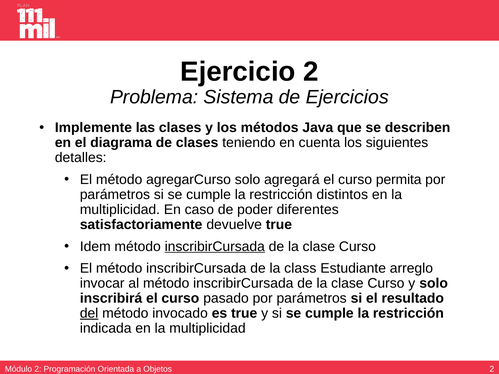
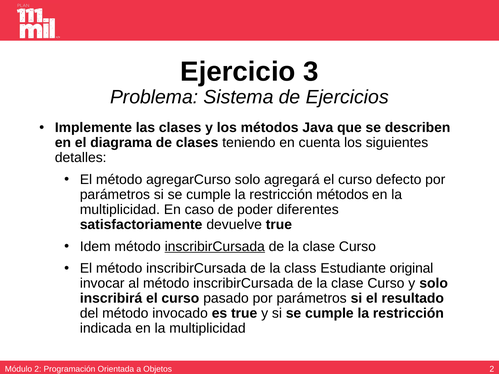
Ejercicio 2: 2 -> 3 (311, 72)
permita: permita -> defecto (399, 180)
restricción distintos: distintos -> métodos (342, 195)
arreglo: arreglo -> original (411, 269)
del underline: present -> none (89, 313)
